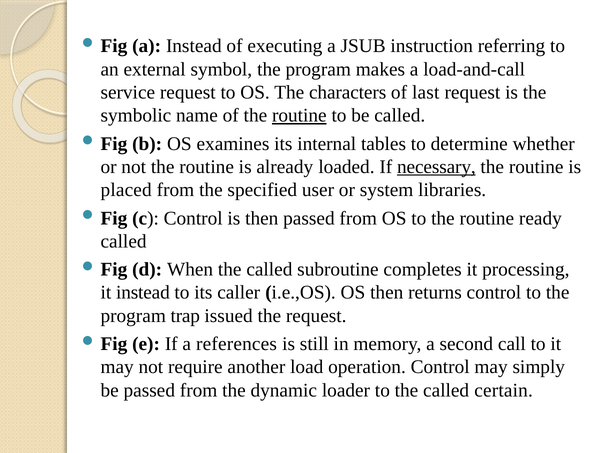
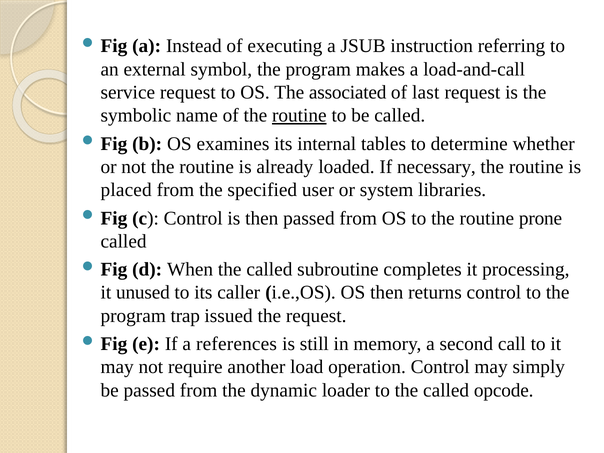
characters: characters -> associated (348, 92)
necessary underline: present -> none (436, 167)
ready: ready -> prone (541, 218)
it instead: instead -> unused (143, 293)
certain: certain -> opcode (504, 390)
